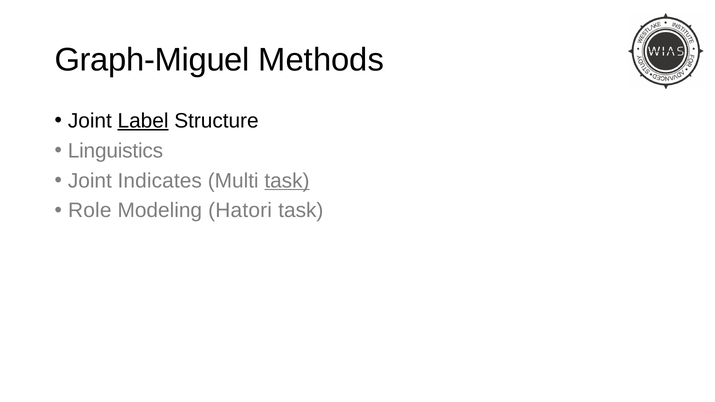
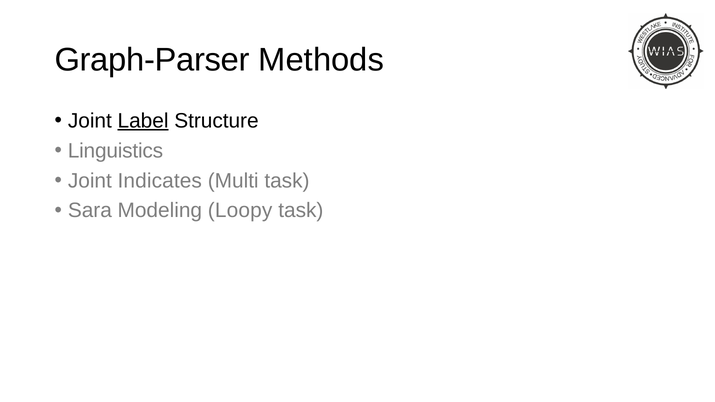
Graph-Miguel: Graph-Miguel -> Graph-Parser (152, 60)
task underline: present -> none (287, 181)
Role: Role -> Sara (90, 211)
Hatori: Hatori -> Loopy (240, 211)
